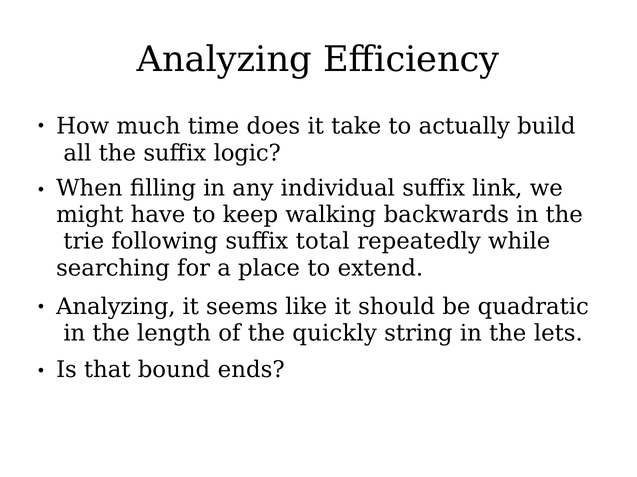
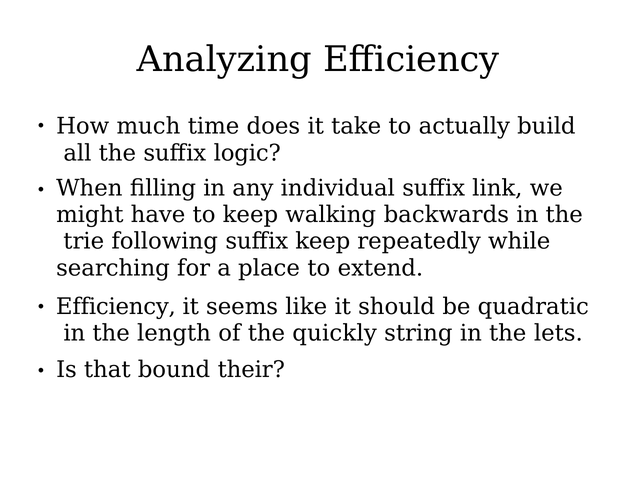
suffix total: total -> keep (323, 242)
Analyzing: Analyzing -> Efficiency (116, 307)
ends: ends -> their (251, 370)
